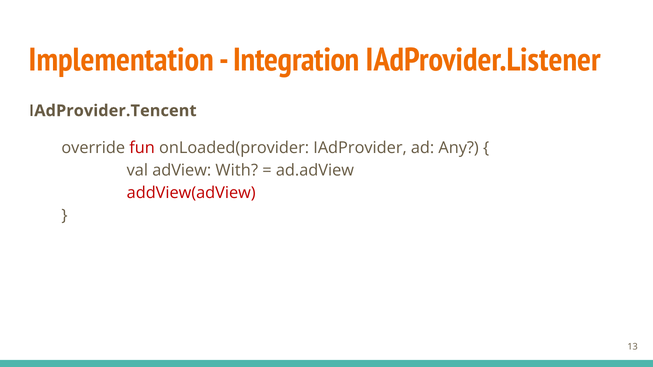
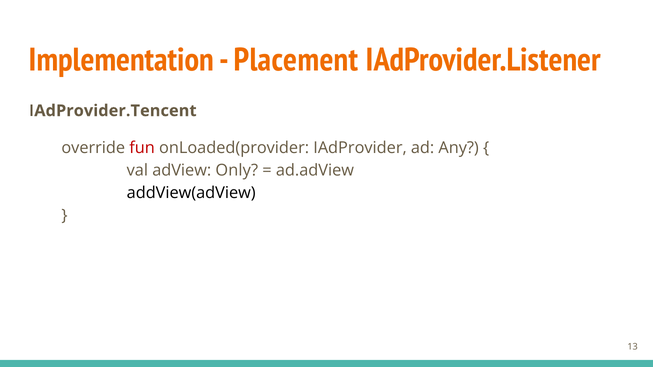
Integration: Integration -> Placement (296, 60)
With: With -> Only (237, 170)
addView(adView colour: red -> black (191, 193)
